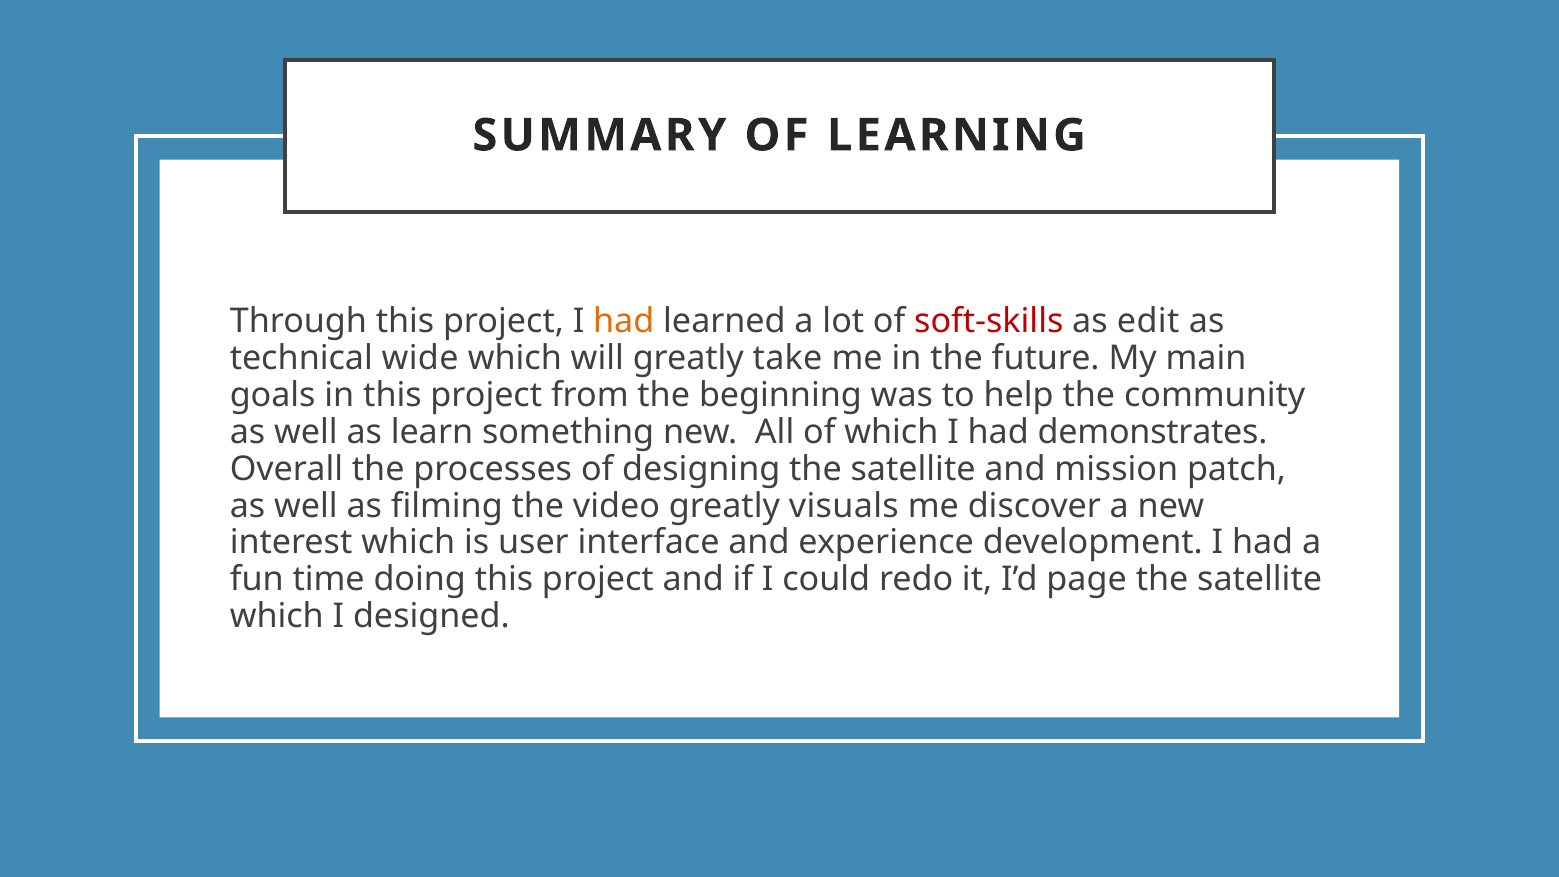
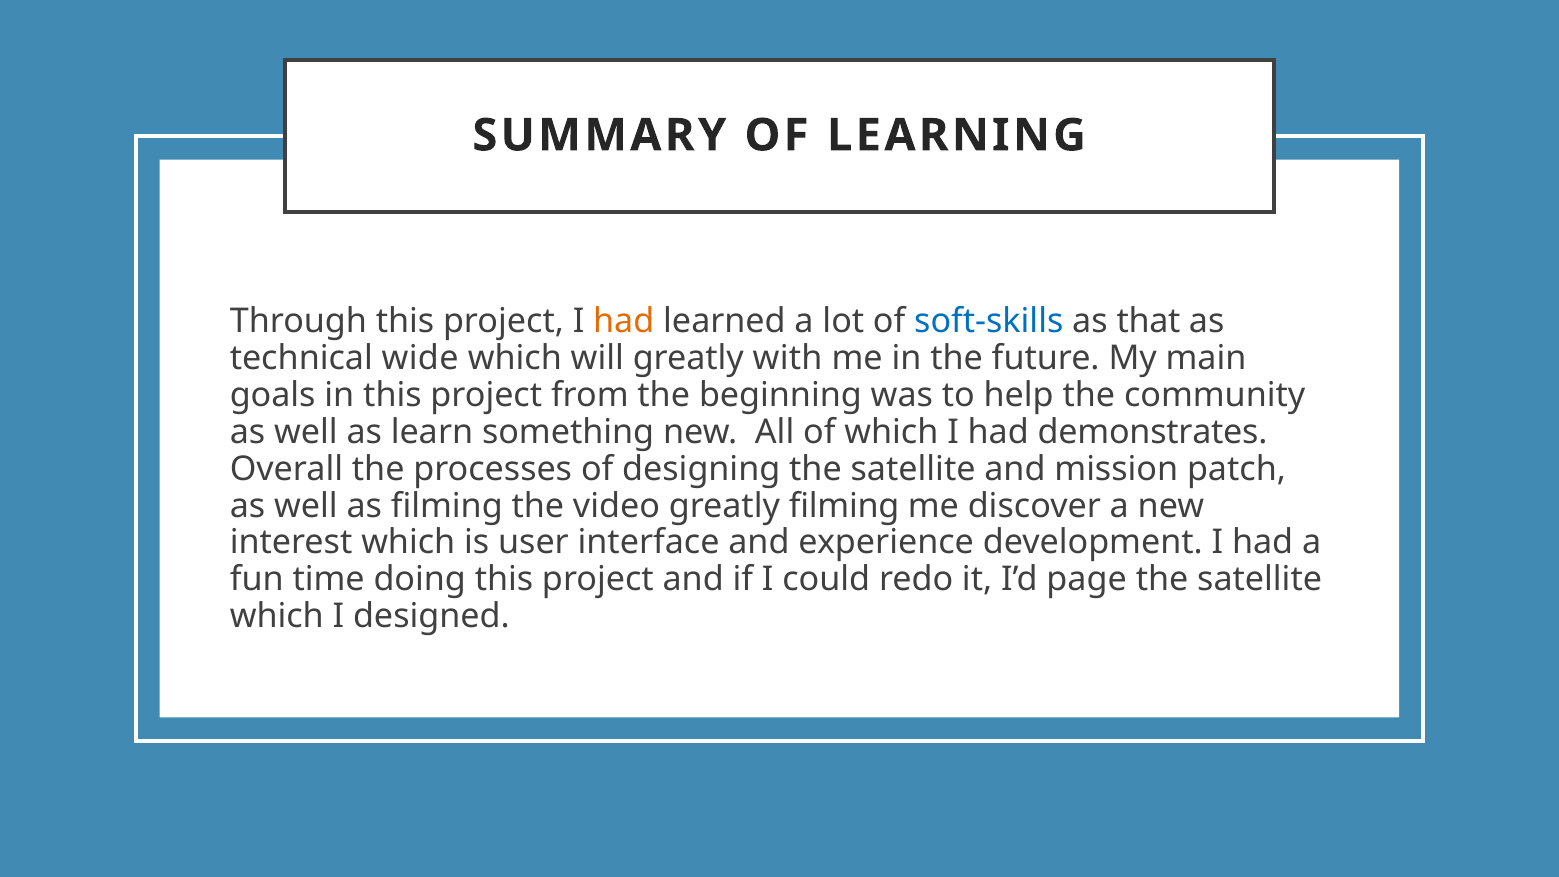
soft-skills colour: red -> blue (989, 322)
edit: edit -> that (1148, 322)
take: take -> with (788, 359)
greatly visuals: visuals -> filming (844, 506)
